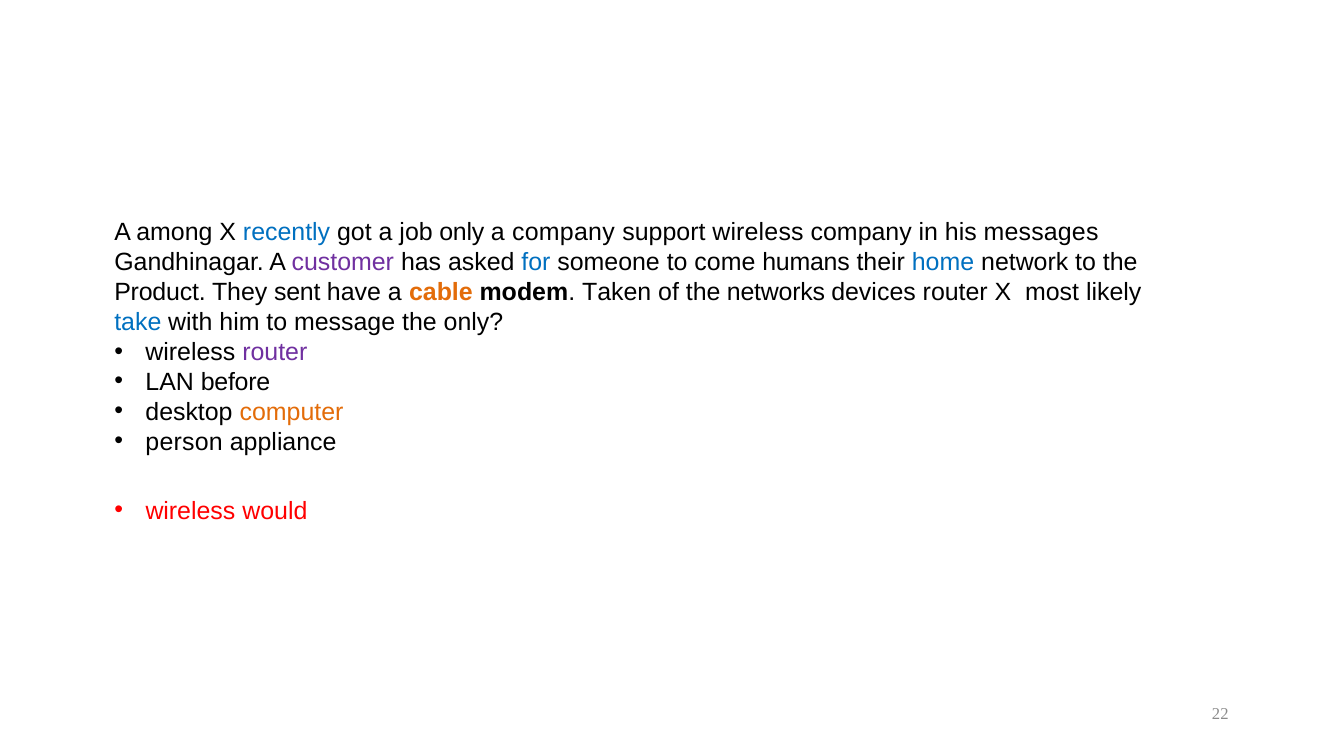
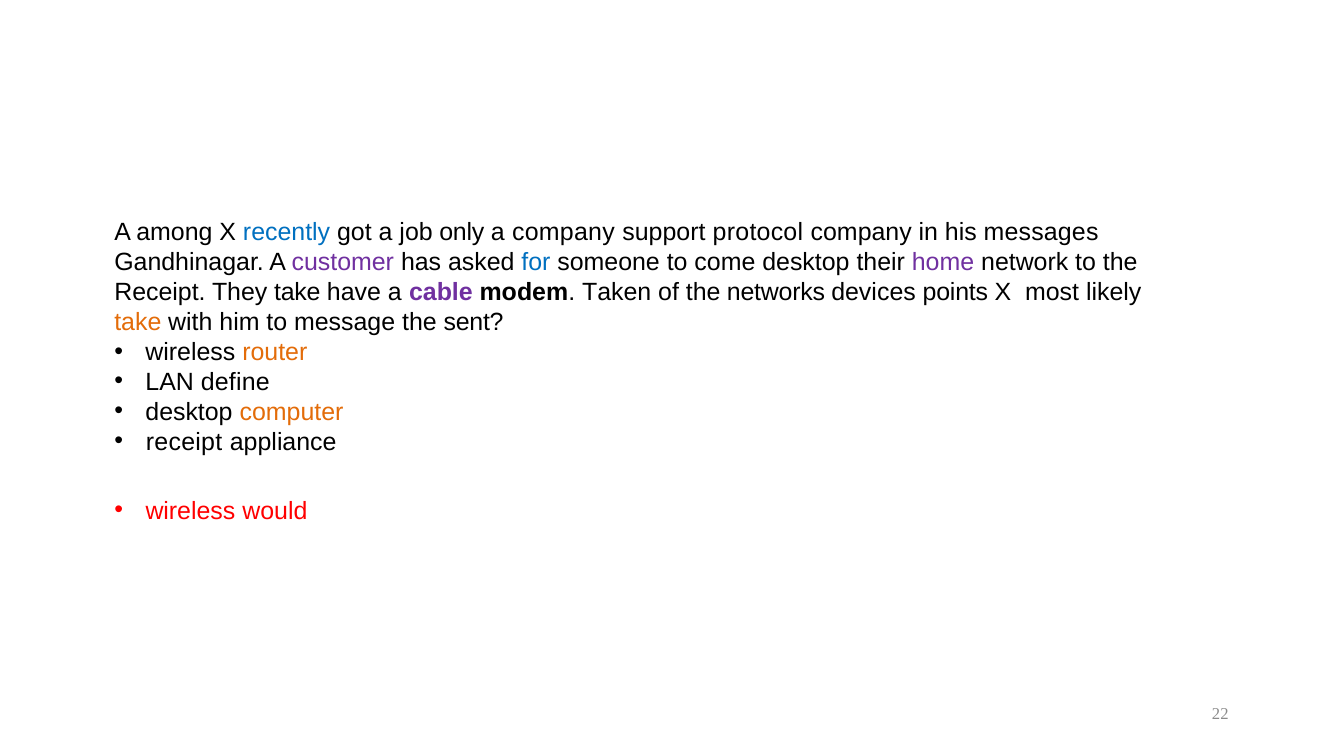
support wireless: wireless -> protocol (758, 233)
come humans: humans -> desktop (806, 262)
home colour: blue -> purple (943, 262)
Product: Product -> Receipt (160, 292)
They sent: sent -> take (297, 292)
cable colour: orange -> purple (441, 292)
devices router: router -> points (955, 292)
take colour: blue -> orange (138, 322)
the only: only -> sent (474, 322)
router colour: purple -> orange (275, 352)
before: before -> define (235, 382)
person: person -> receipt (184, 442)
